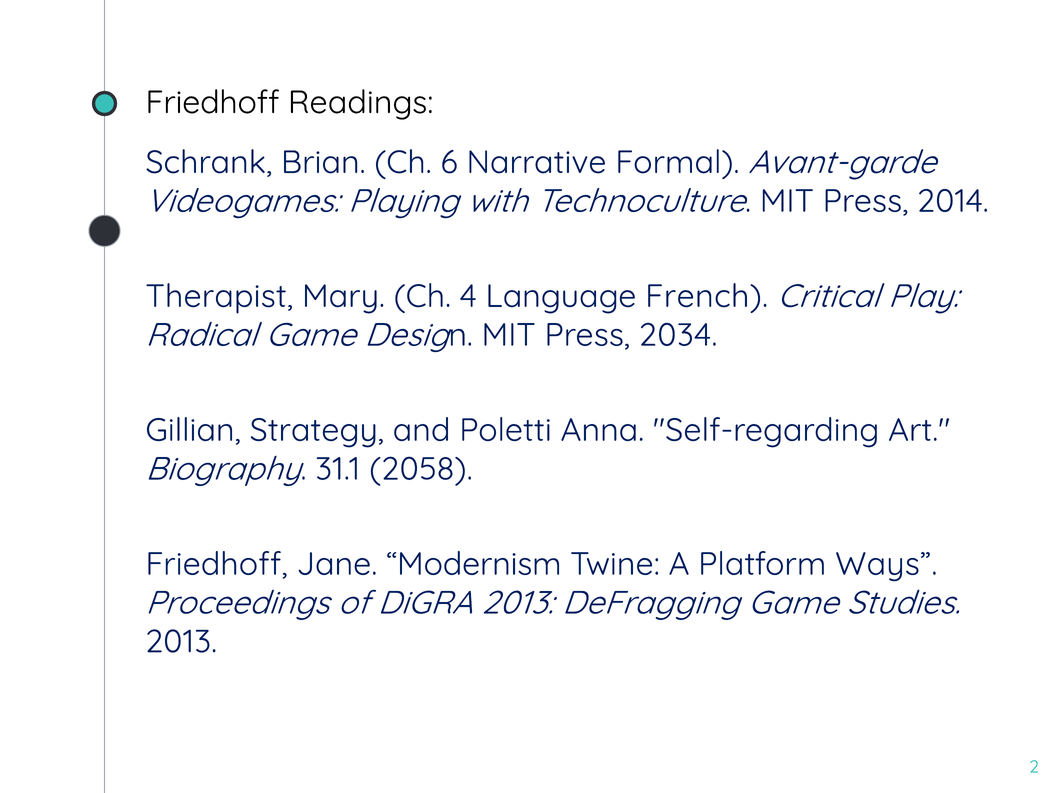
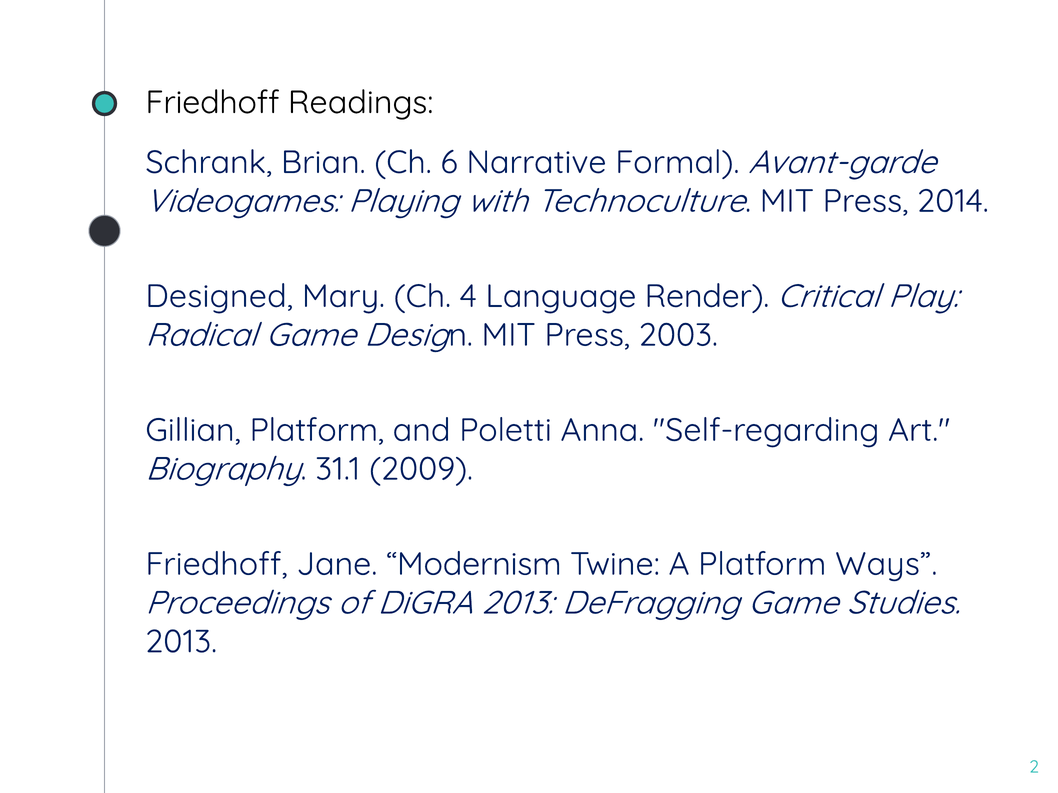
Therapist: Therapist -> Designed (219, 296)
French: French -> Render (707, 296)
2034: 2034 -> 2003 (678, 335)
Gillian Strategy: Strategy -> Platform (317, 430)
2058: 2058 -> 2009 (421, 469)
